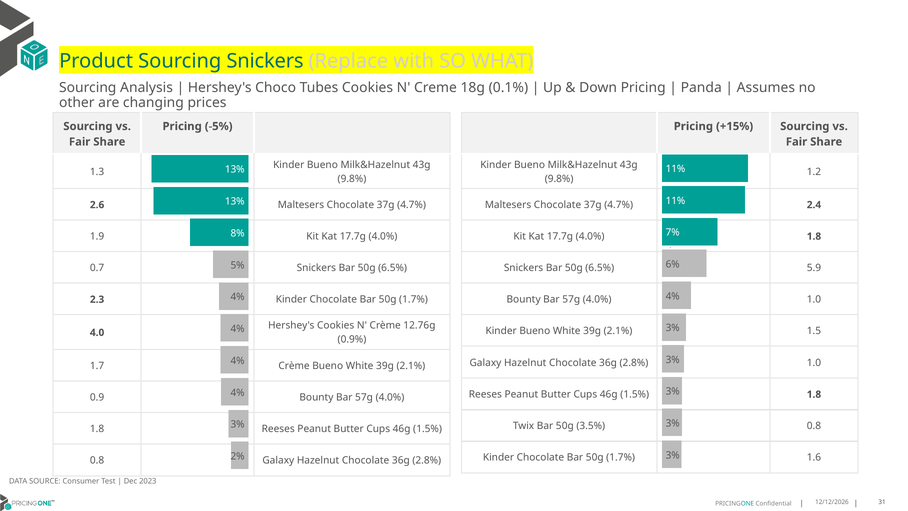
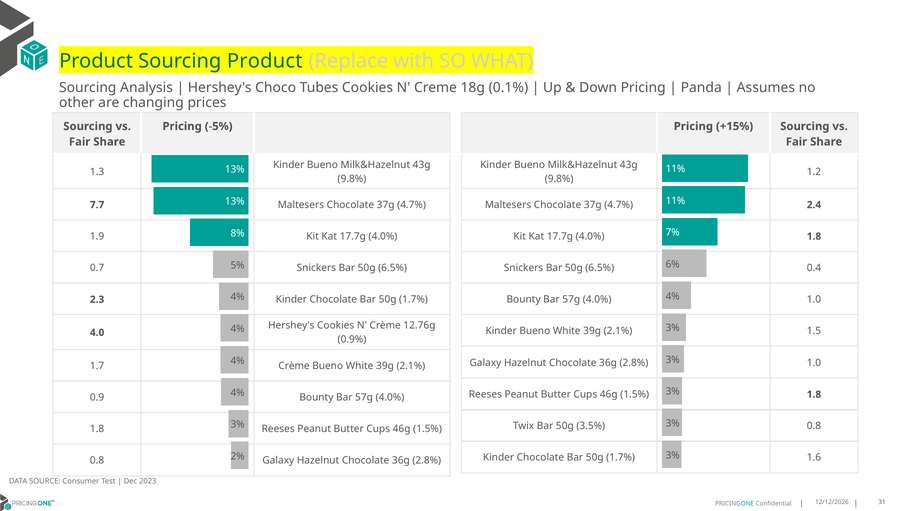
Sourcing Snickers: Snickers -> Product (265, 61)
2.6: 2.6 -> 7.7 (97, 205)
5.9: 5.9 -> 0.4 (814, 268)
